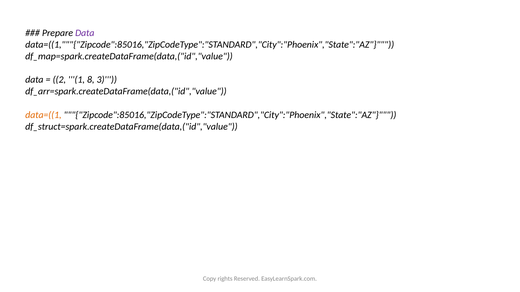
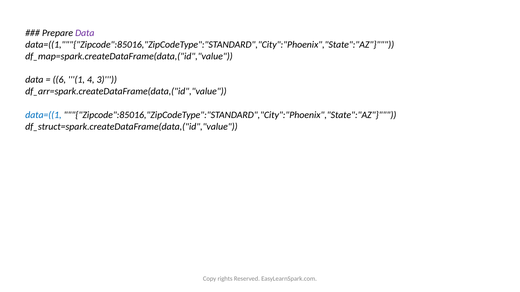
2: 2 -> 6 (59, 80)
8: 8 -> 4 (91, 80)
data=((1 colour: orange -> blue (43, 115)
